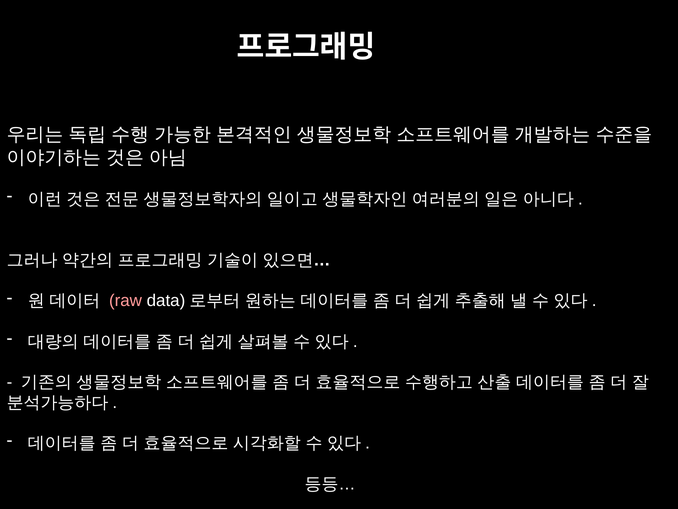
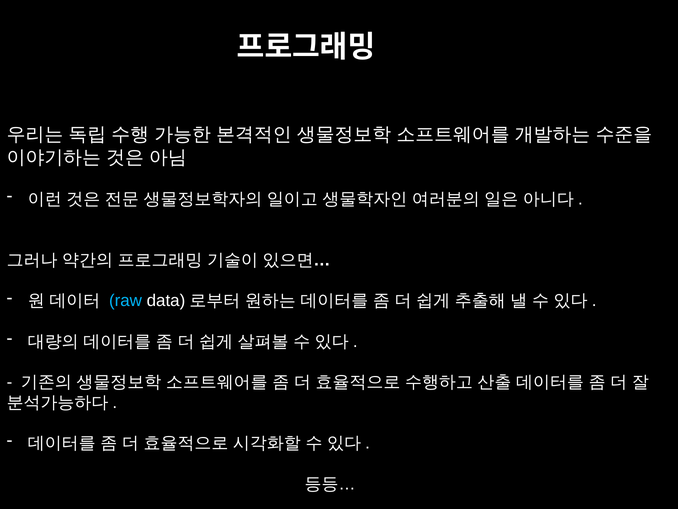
raw colour: pink -> light blue (126, 301)
